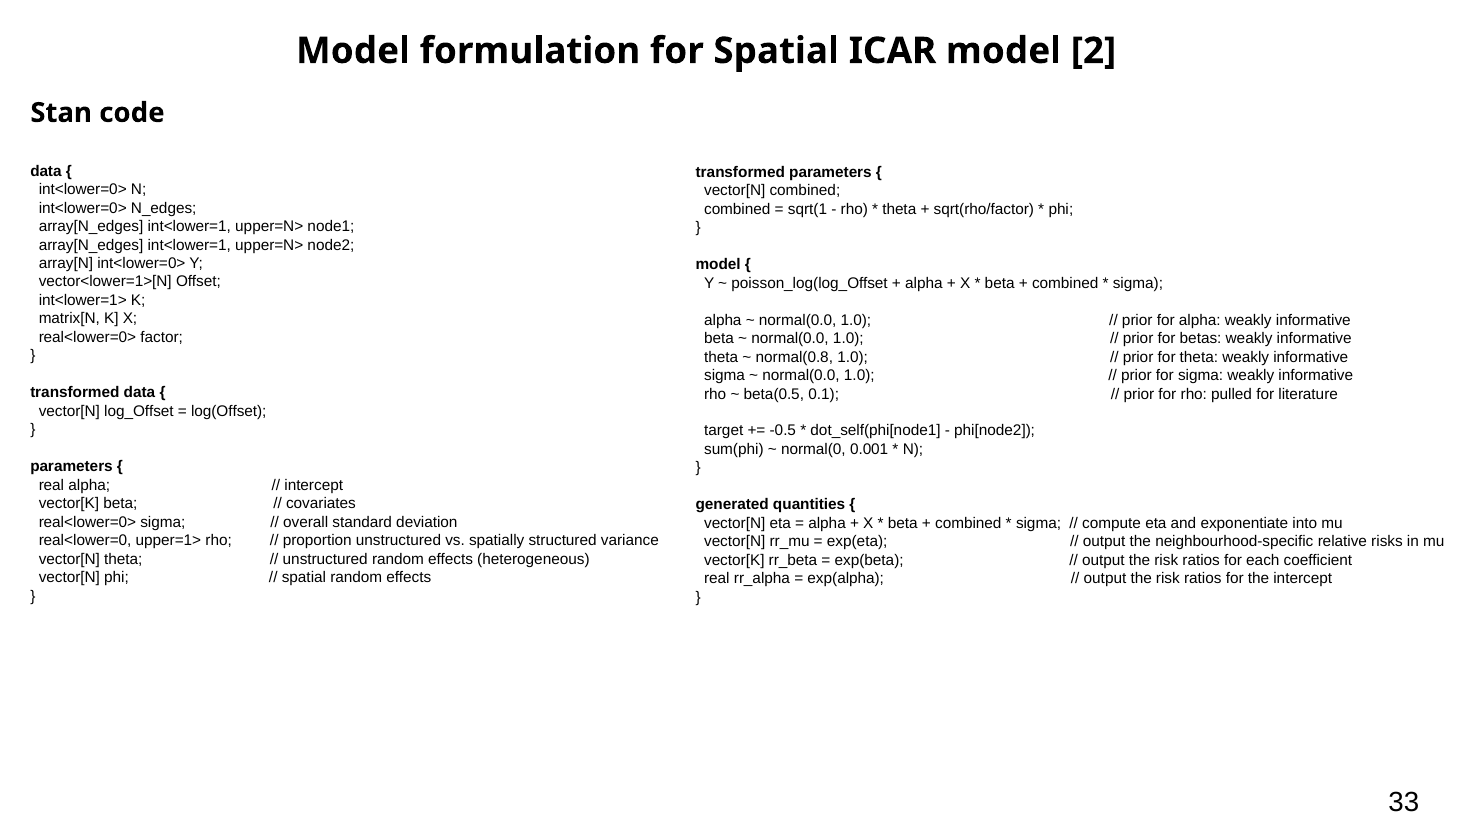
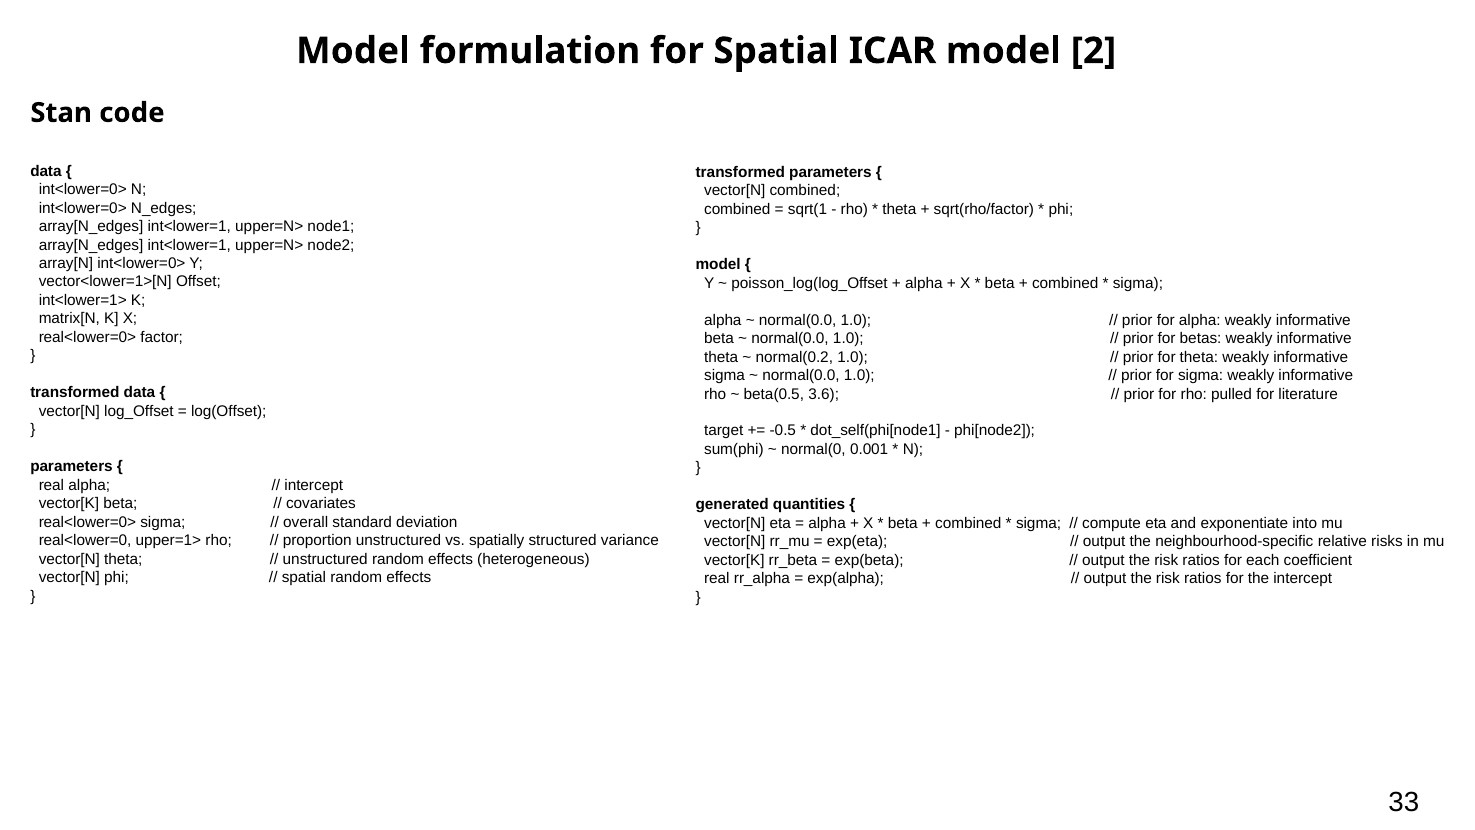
normal(0.8: normal(0.8 -> normal(0.2 (794, 357)
0.1: 0.1 -> 3.6 (824, 394)
